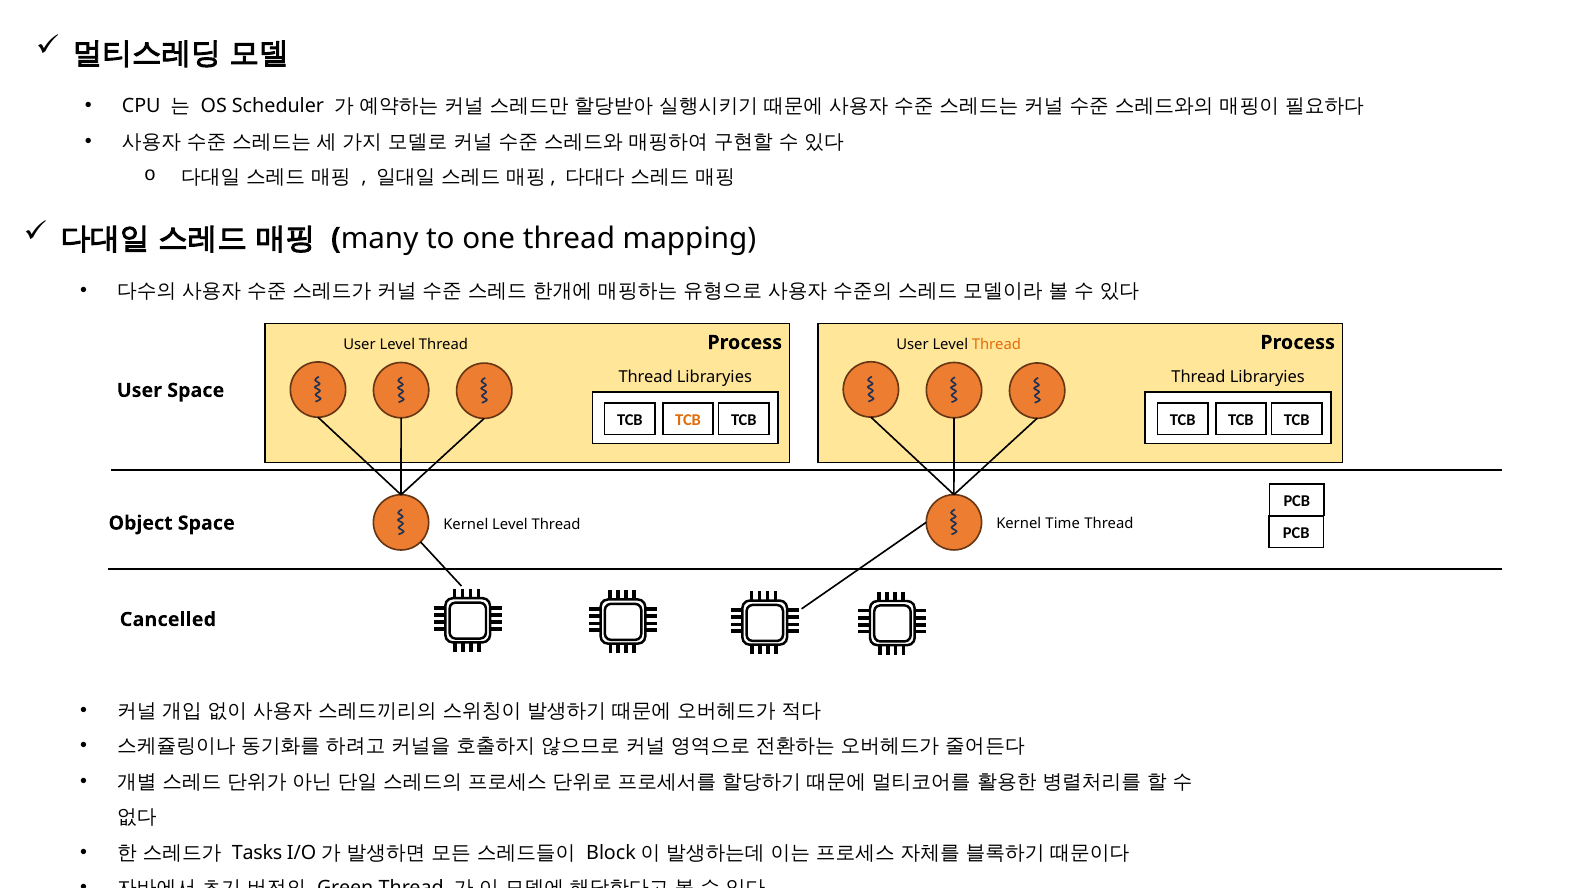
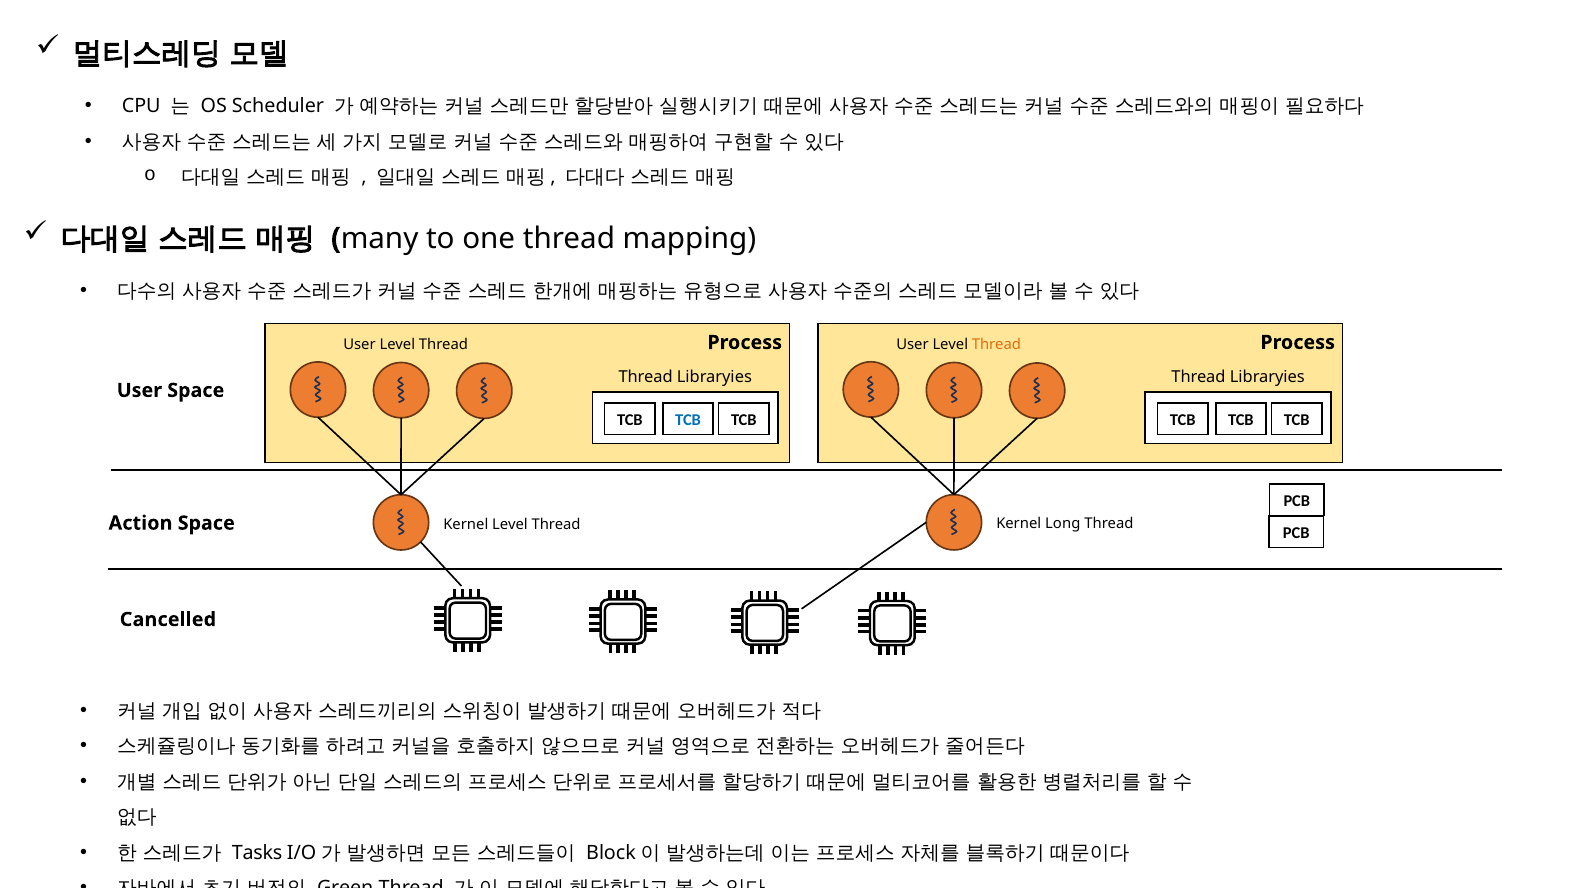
TCB colour: orange -> blue (688, 420)
Object: Object -> Action (141, 523)
Time: Time -> Long (1063, 524)
